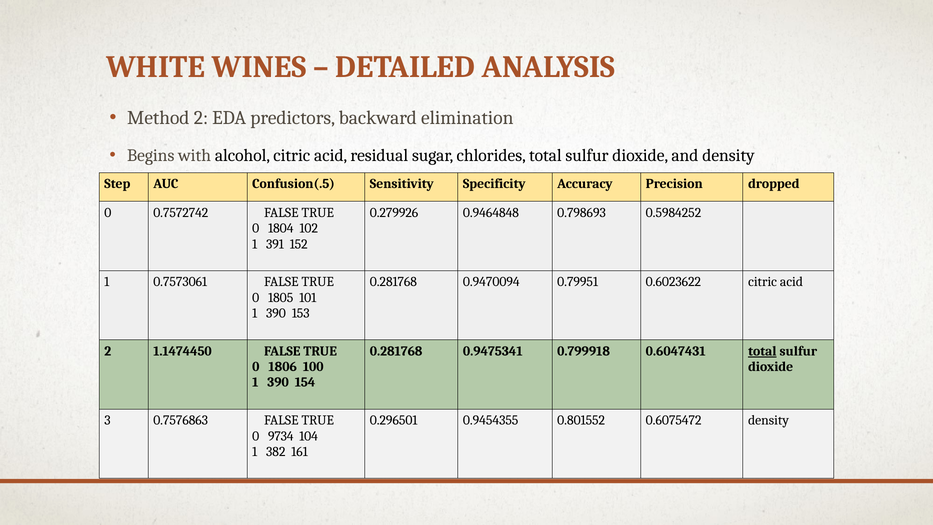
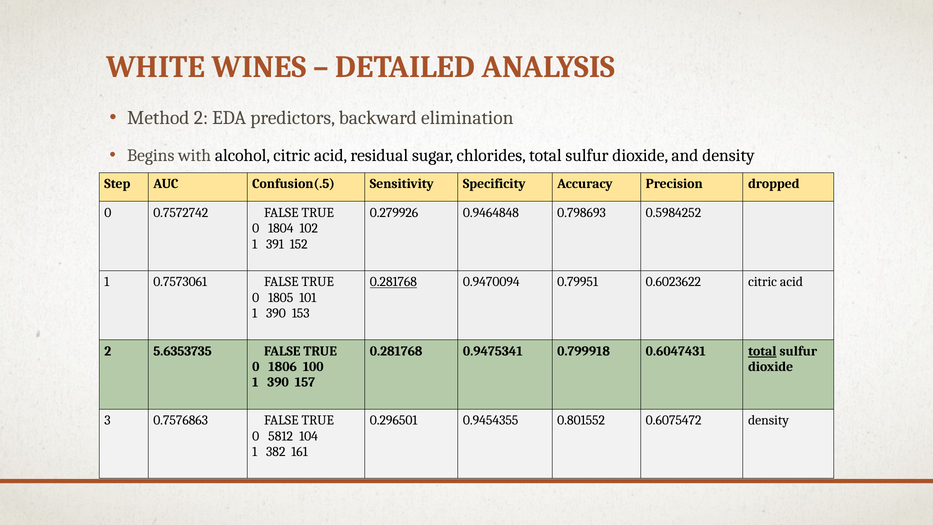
0.281768 underline: none -> present (393, 282)
1.1474450: 1.1474450 -> 5.6353735 (182, 351)
154: 154 -> 157 (305, 382)
9734: 9734 -> 5812 (281, 436)
